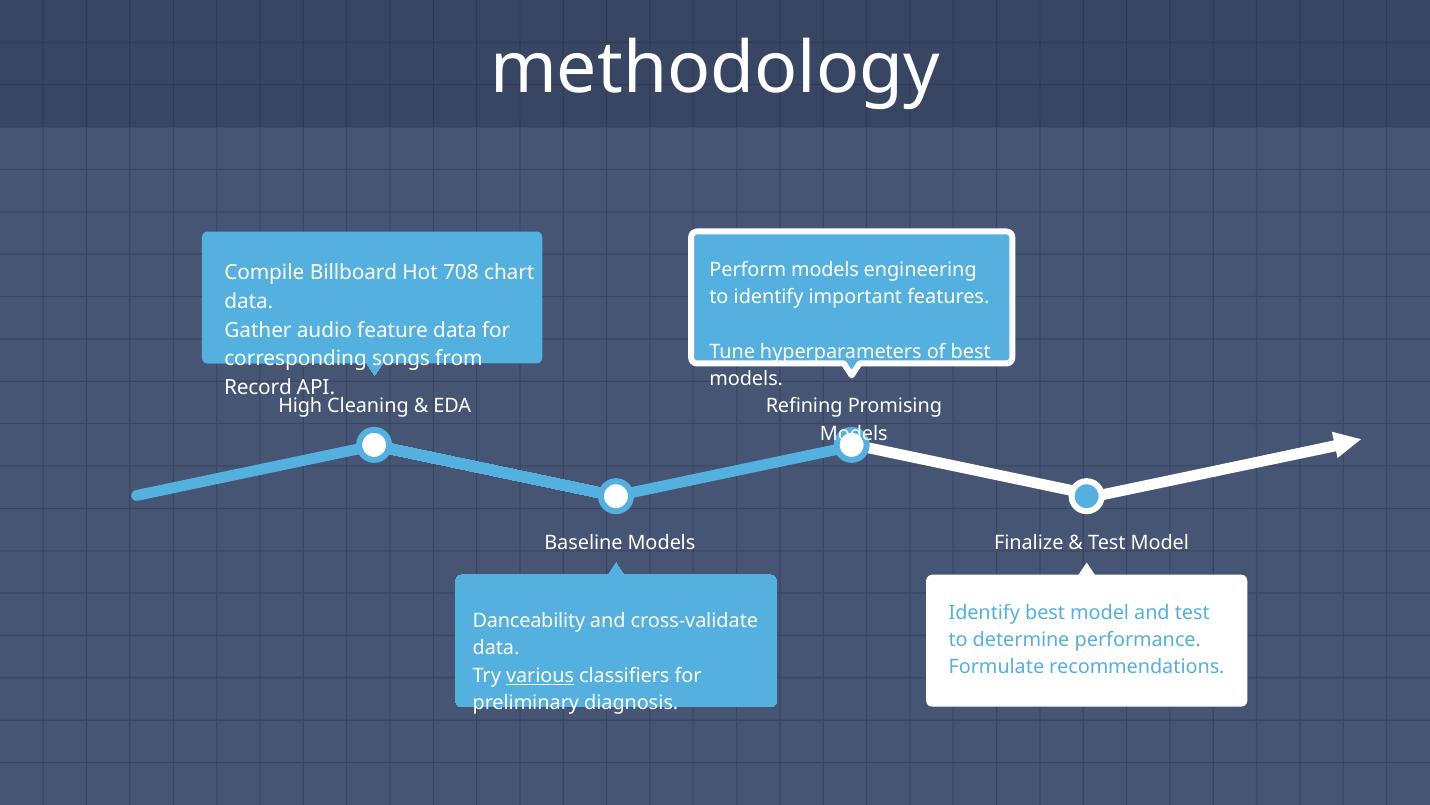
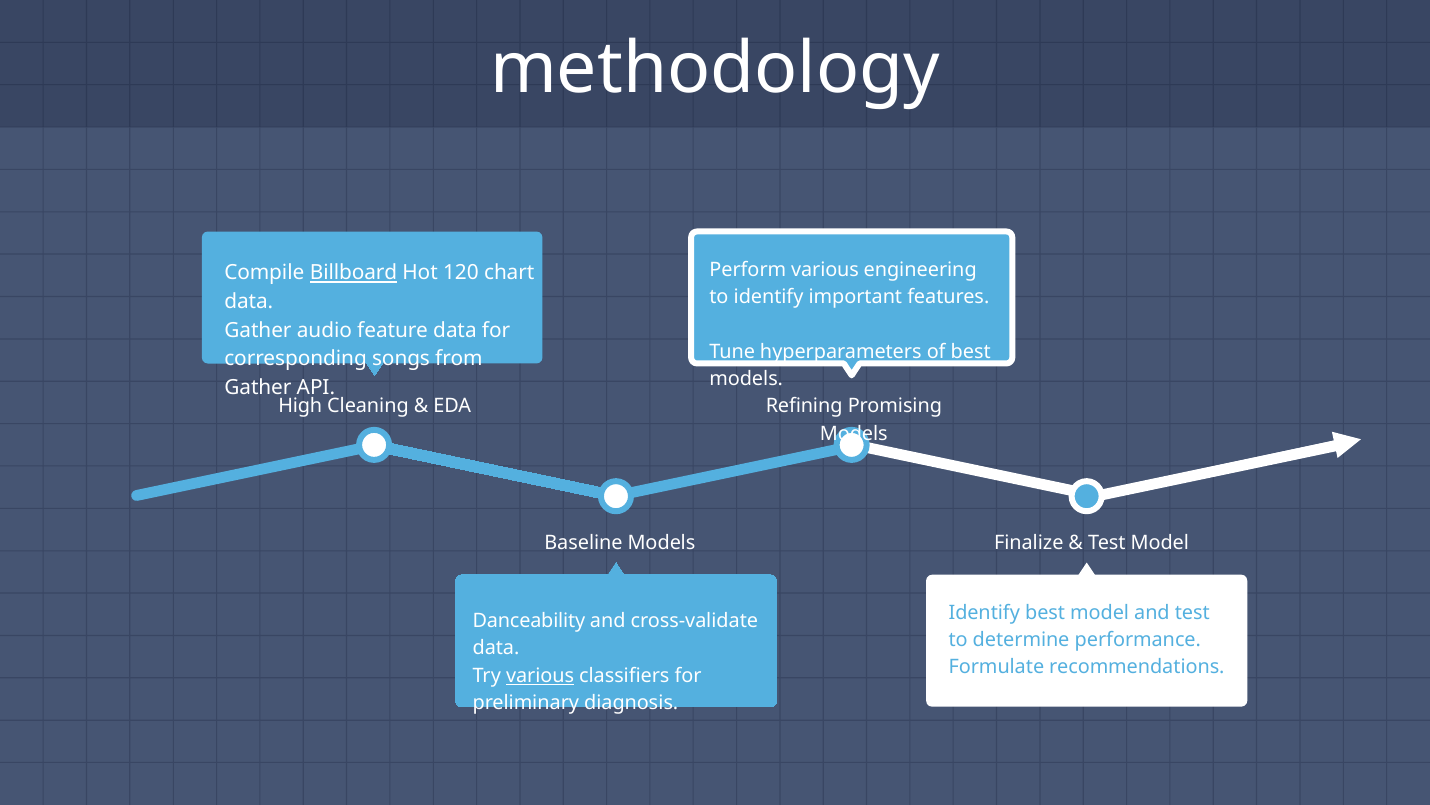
Perform models: models -> various (825, 269)
Billboard underline: none -> present (354, 273)
708: 708 -> 120 (461, 273)
Record: Record -> Gather (258, 388)
